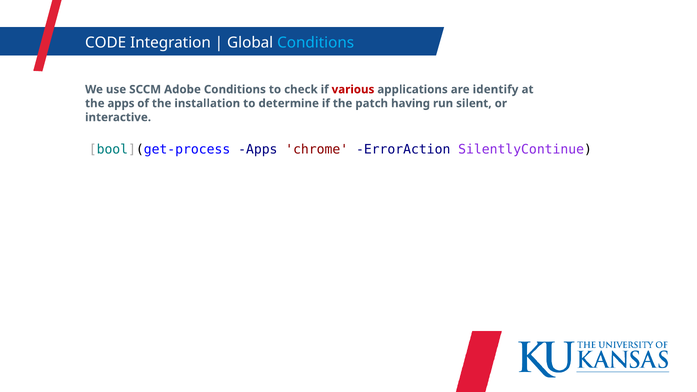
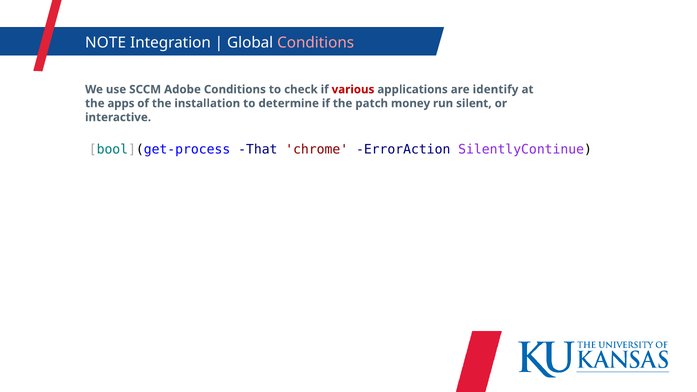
CODE: CODE -> NOTE (106, 43)
Conditions colour: light blue -> pink (316, 43)
having: having -> money (411, 103)
bool](get-process Apps: Apps -> That (258, 149)
